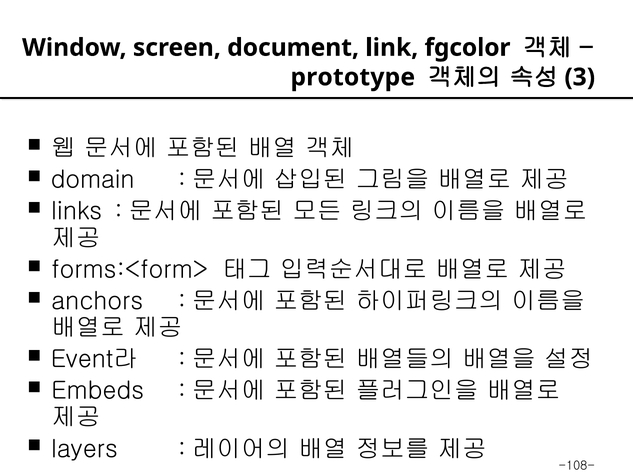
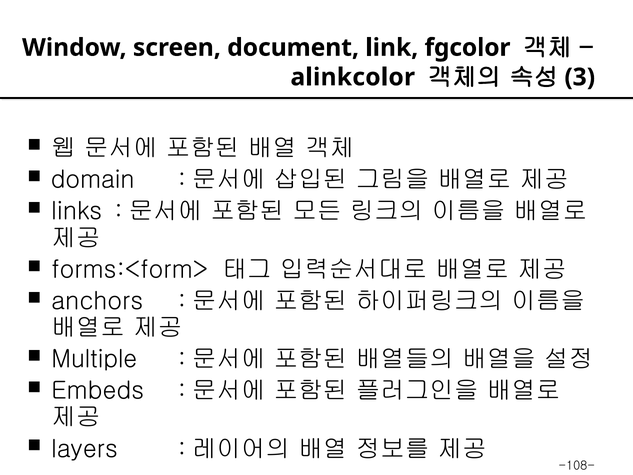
prototype: prototype -> alinkcolor (353, 77)
Event라: Event라 -> Multiple (94, 359)
